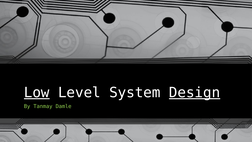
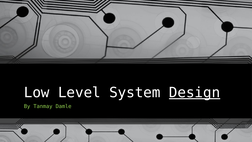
Low underline: present -> none (37, 92)
